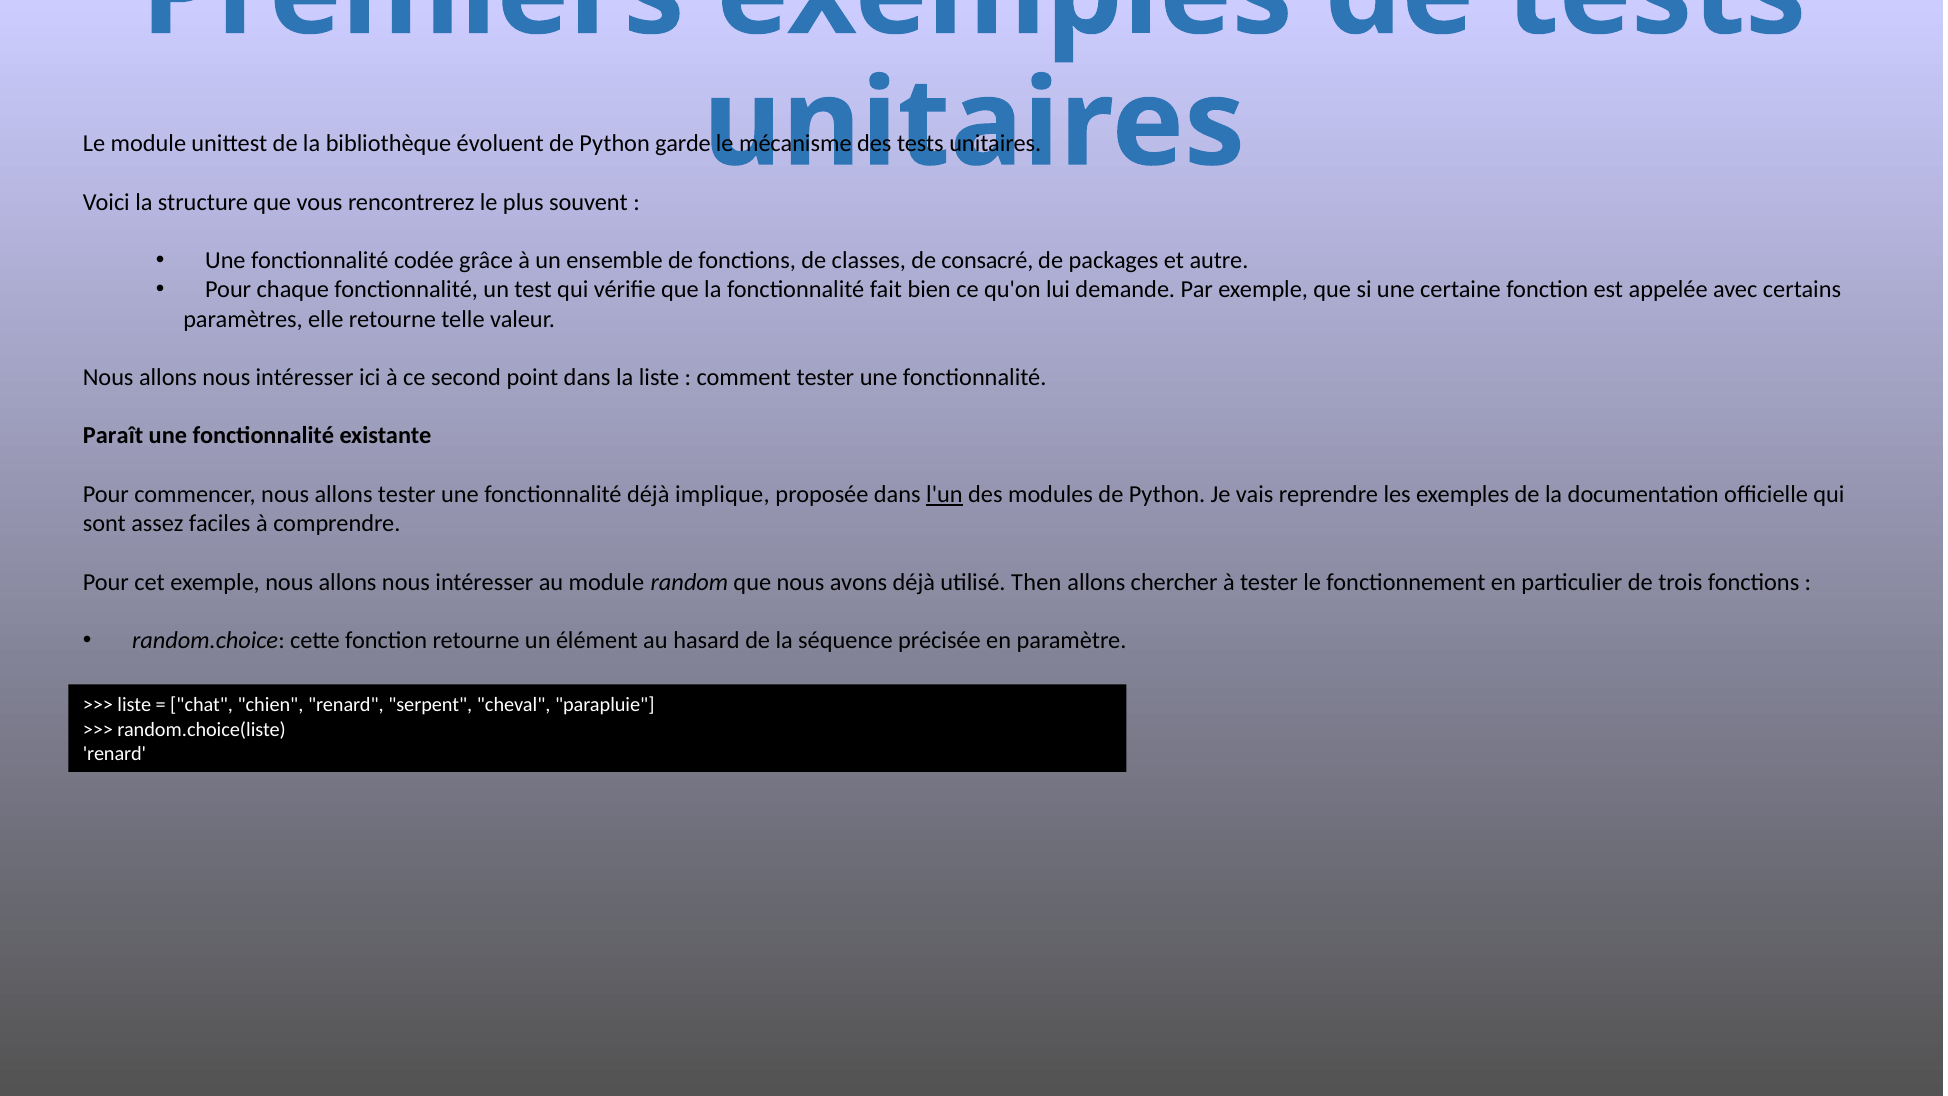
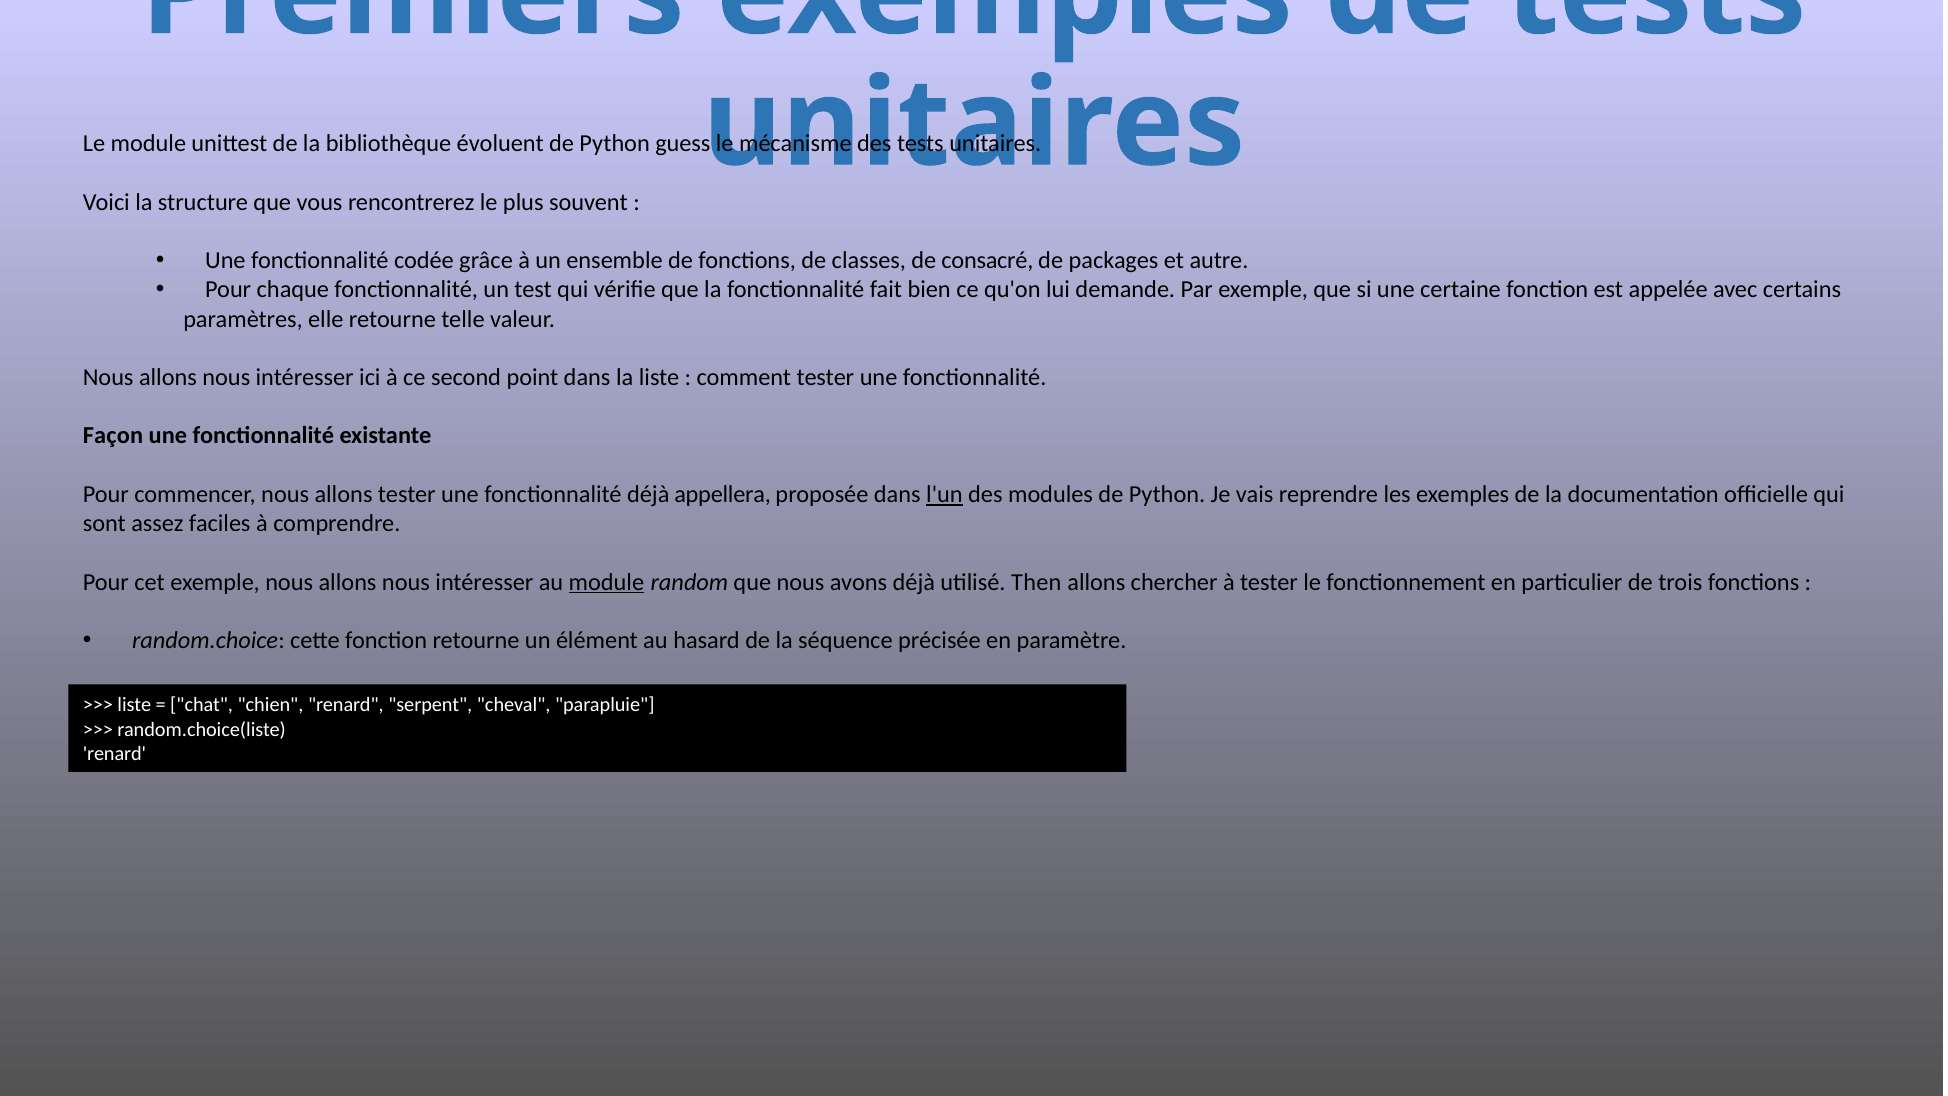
garde: garde -> guess (683, 144)
Paraît: Paraît -> Façon (113, 436)
implique: implique -> appellera (723, 494)
module underline: none -> present (606, 582)
